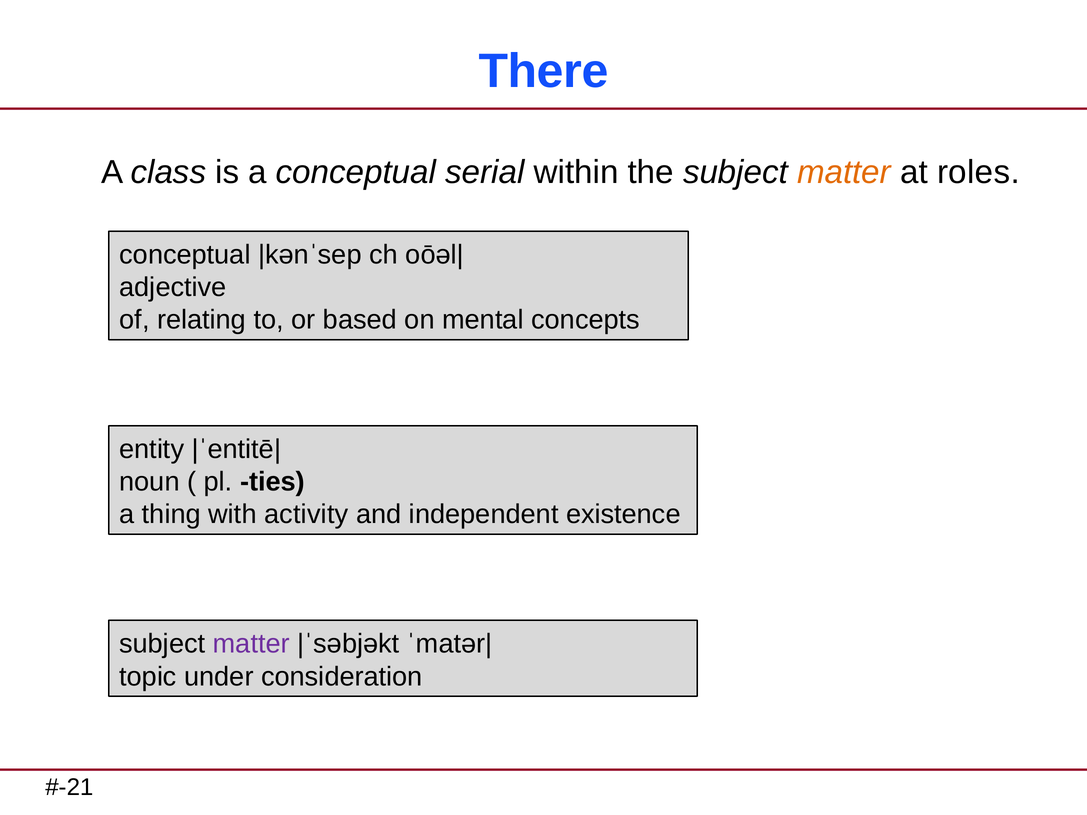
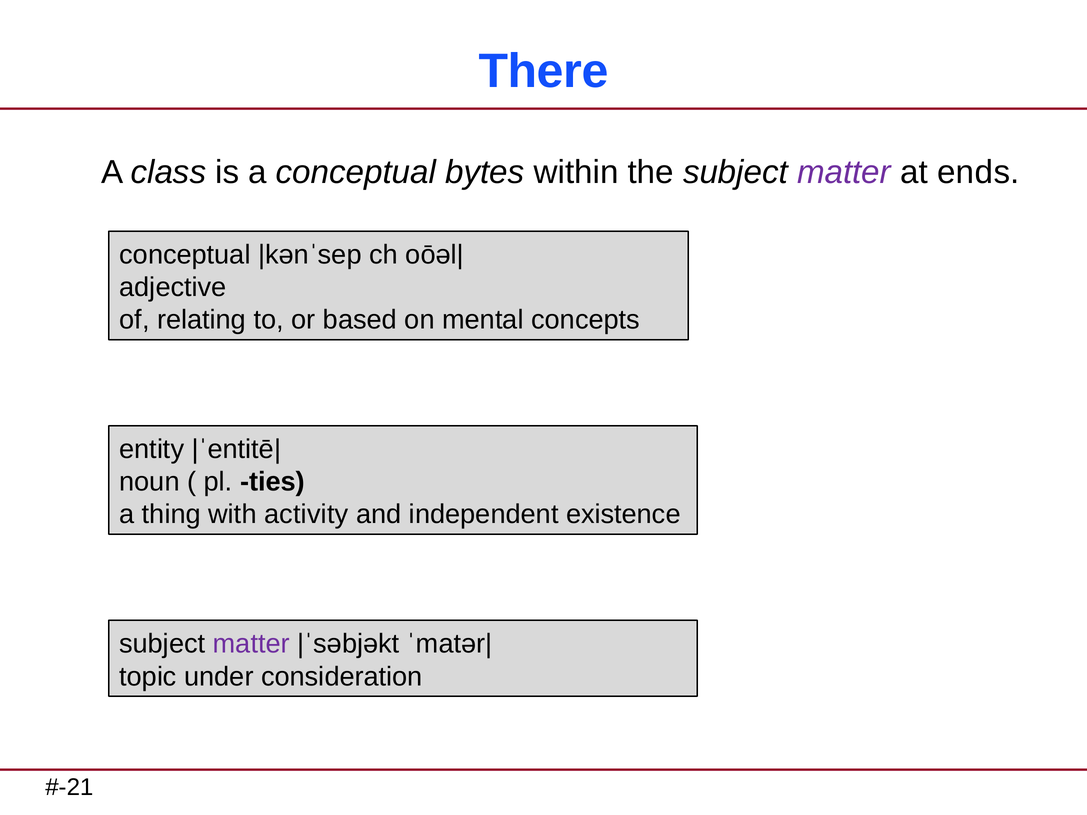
serial: serial -> bytes (485, 172)
matter colour: orange -> purple (844, 172)
roles: roles -> ends (978, 172)
